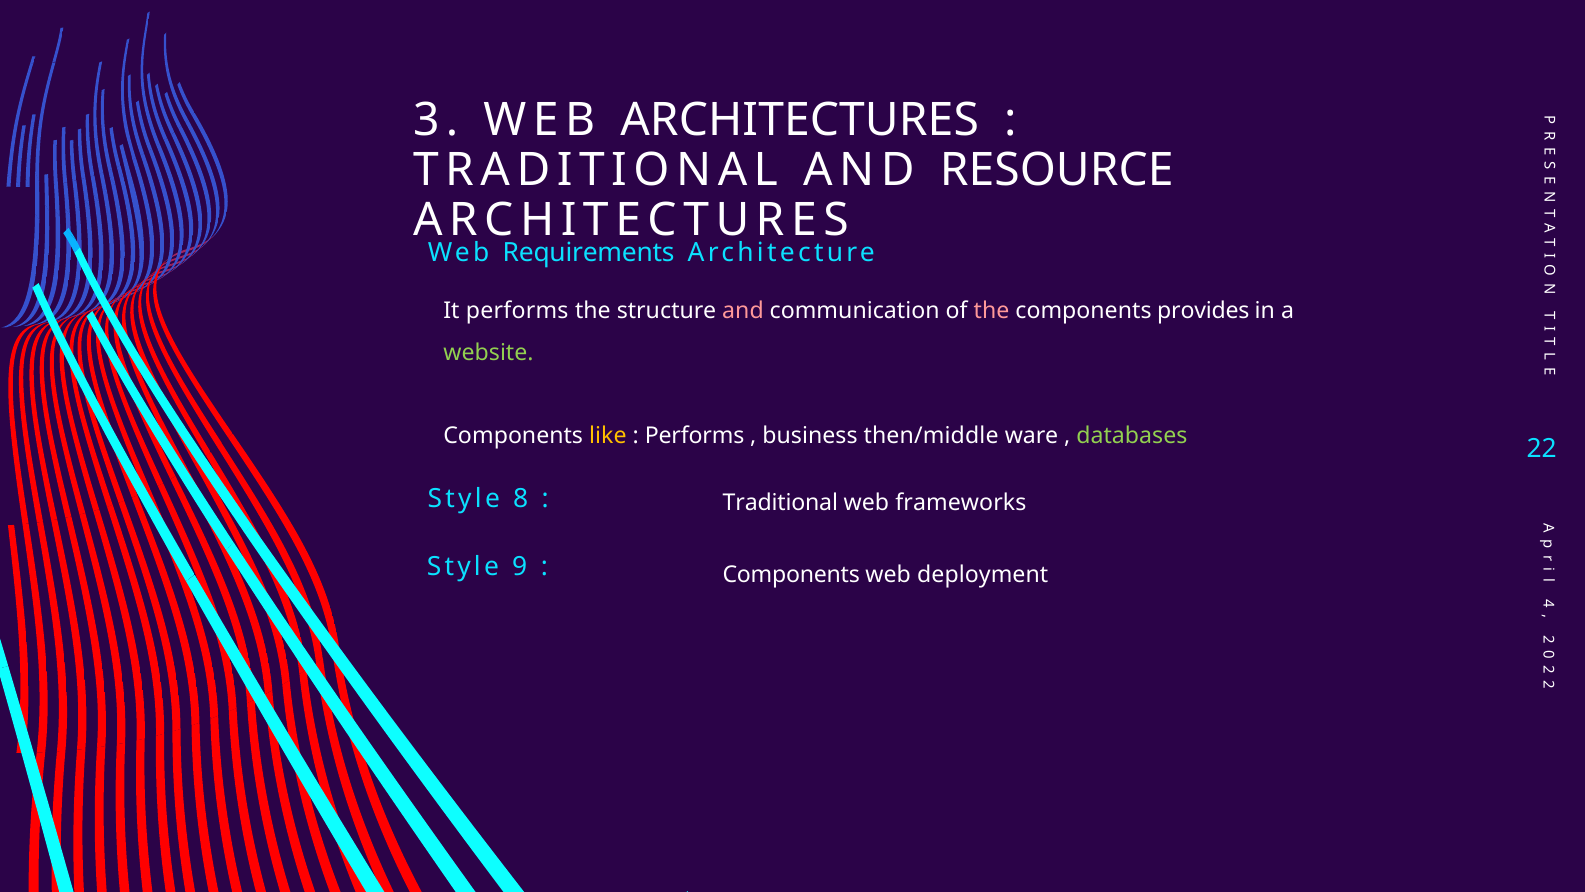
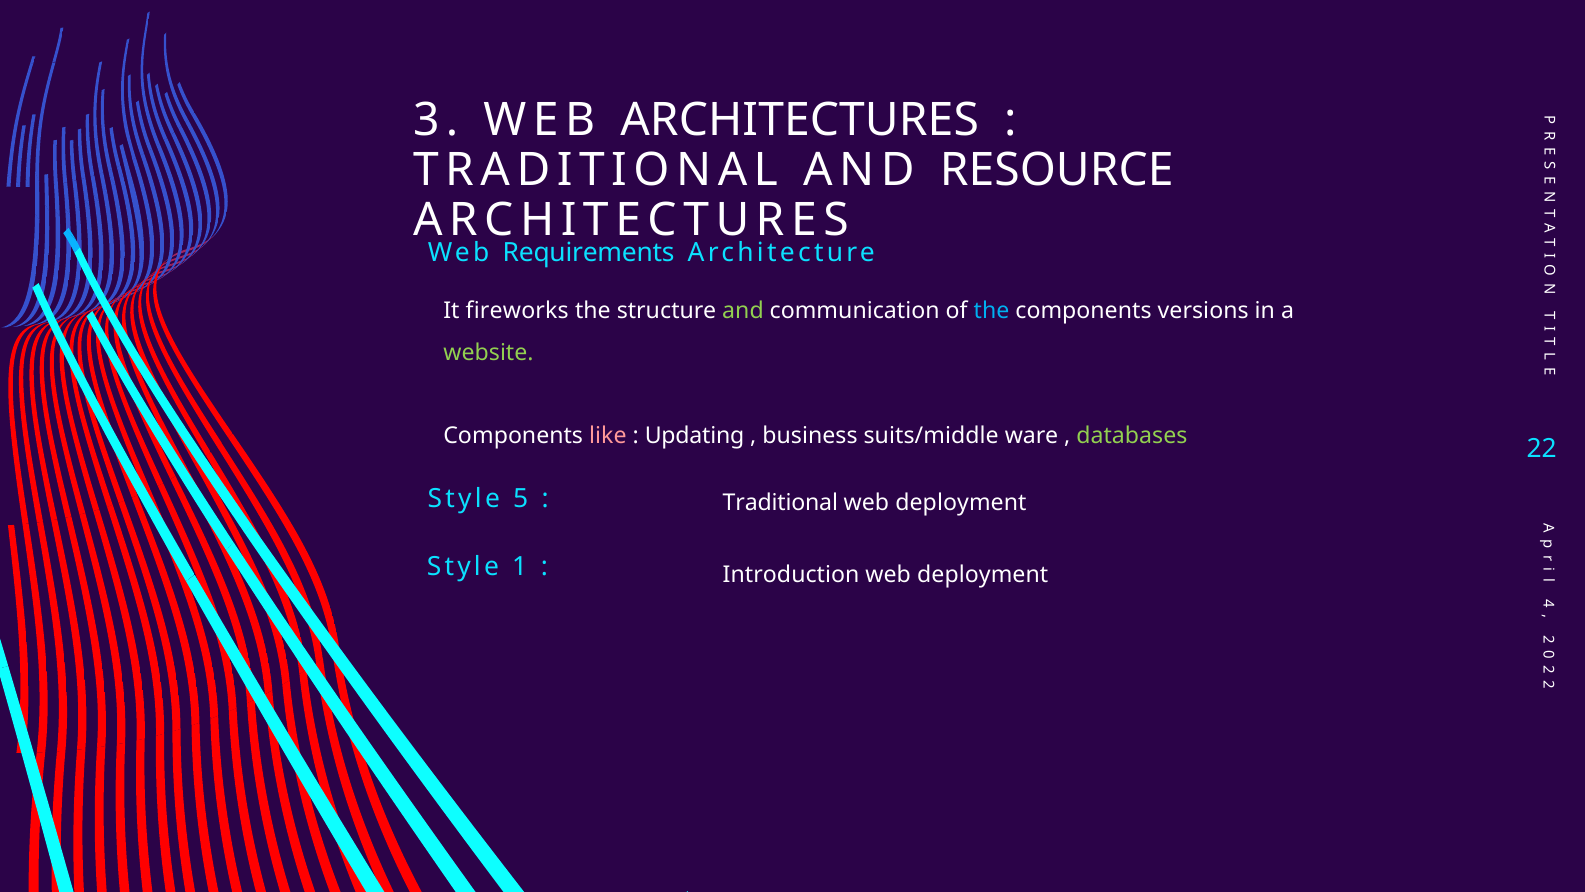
It performs: performs -> fireworks (517, 311)
and colour: pink -> light green (743, 311)
the colour: pink -> light blue (991, 311)
provides: provides -> versions (1203, 311)
like colour: yellow -> pink (608, 436)
Performs: Performs -> Updating (695, 436)
then/middle: then/middle -> suits/middle (931, 436)
8: 8 -> 5 (521, 498)
frameworks: frameworks -> deployment (961, 503)
9: 9 -> 1 (520, 566)
Components: Components -> Introduction (791, 575)
